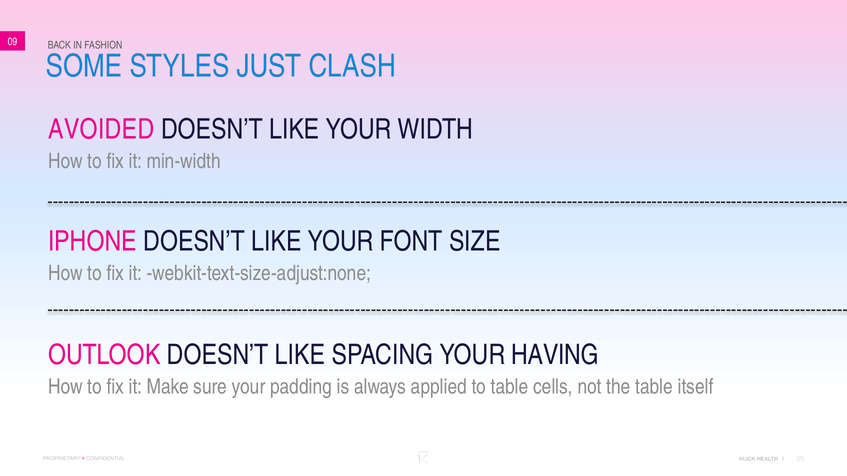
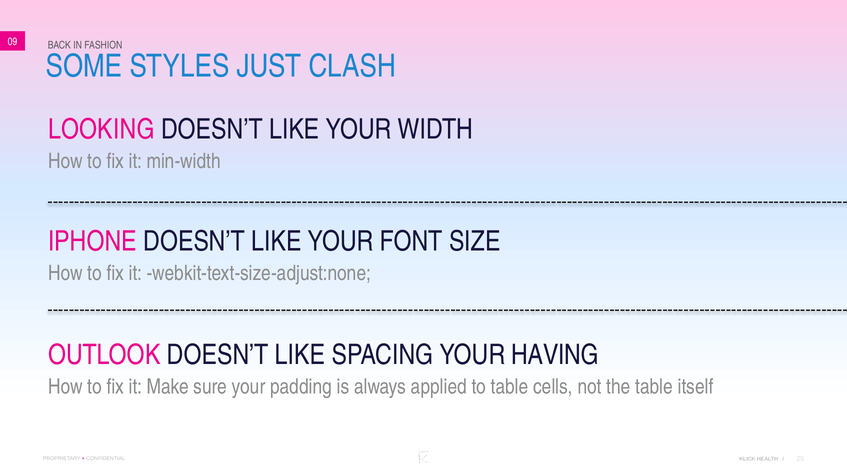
AVOIDED: AVOIDED -> LOOKING (101, 130)
